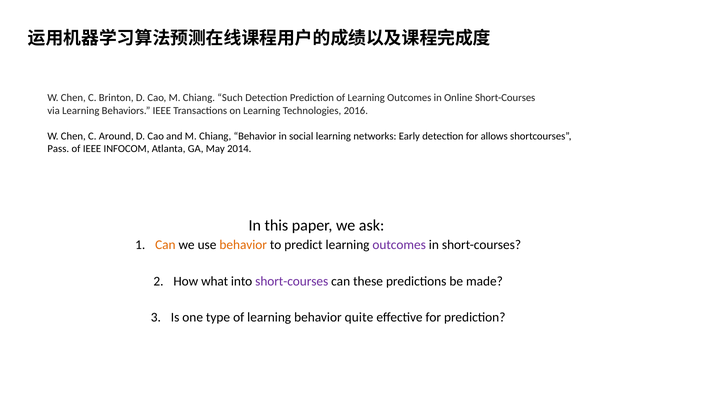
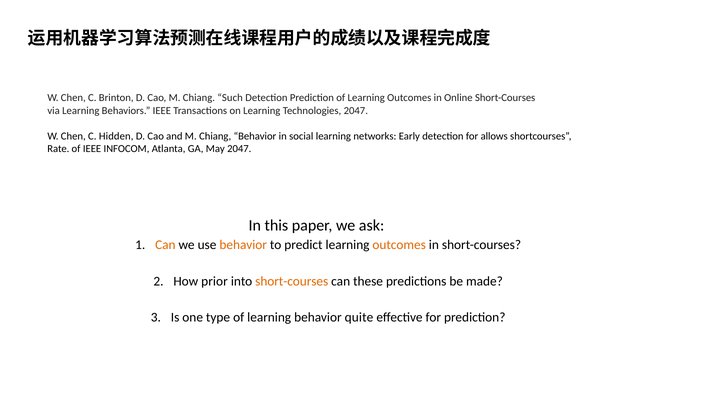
Technologies 2016: 2016 -> 2047 (356, 110)
Around: Around -> Hidden (116, 136)
Pass: Pass -> Rate (58, 149)
May 2014: 2014 -> 2047 (239, 149)
outcomes colour: purple -> orange (399, 245)
what: what -> prior (215, 281)
short-courses colour: purple -> orange (292, 281)
